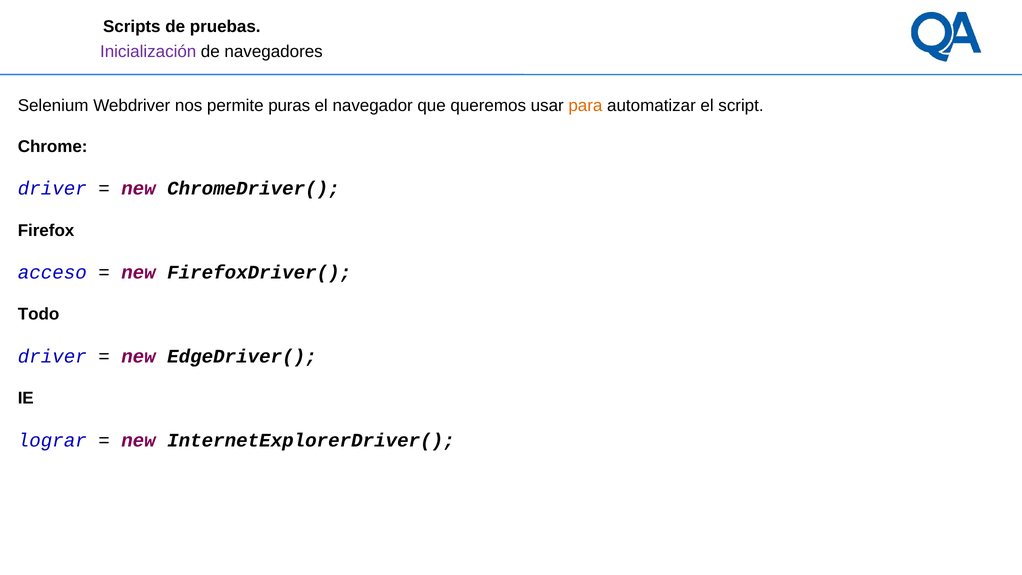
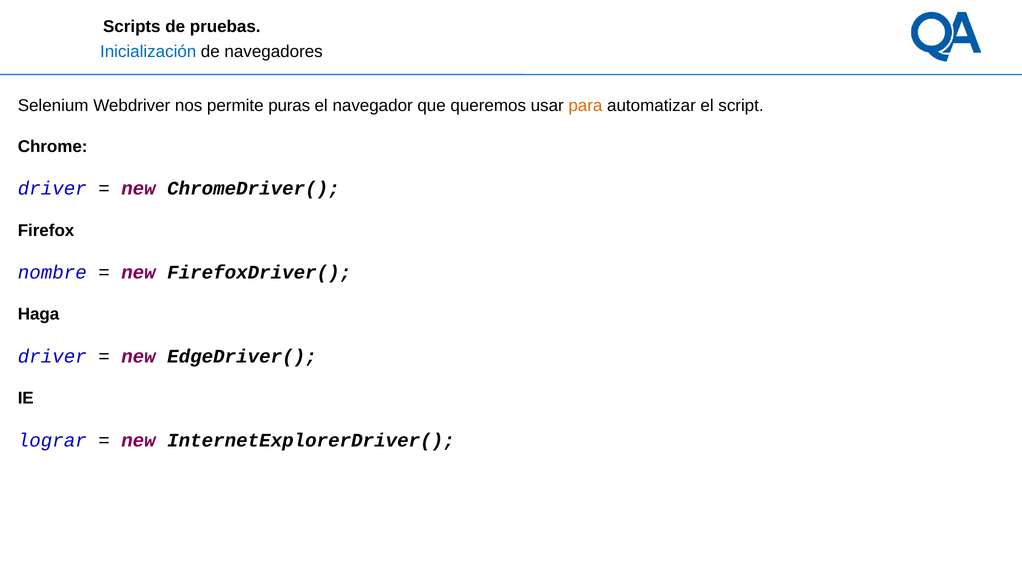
Inicialización colour: purple -> blue (148, 52)
acceso: acceso -> nombre (52, 272)
Todo: Todo -> Haga (39, 314)
